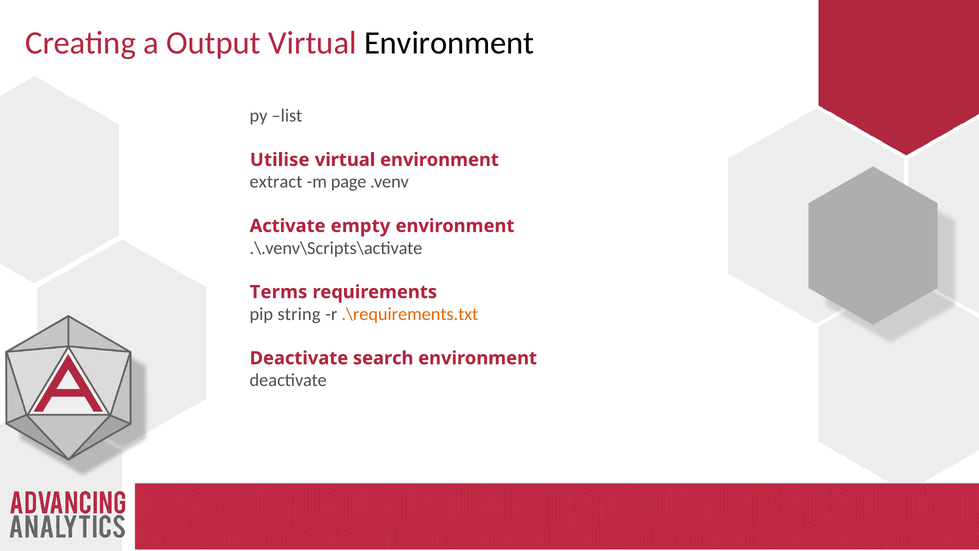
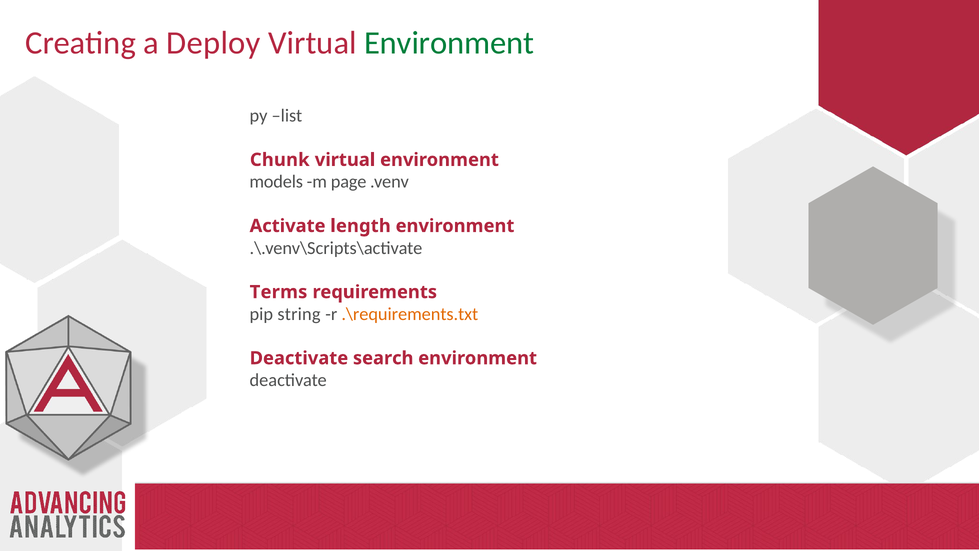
Output: Output -> Deploy (213, 43)
Environment colour: black -> green (449, 43)
Utilise: Utilise -> Chunk (280, 160)
extract: extract -> models (276, 182)
empty: empty -> length (361, 226)
